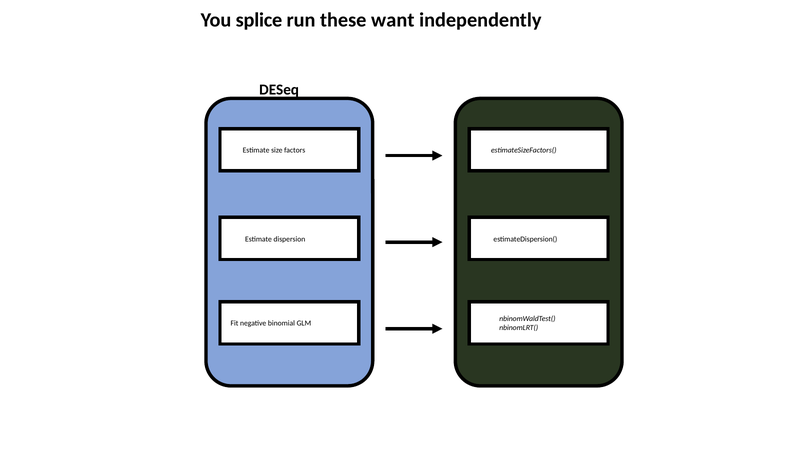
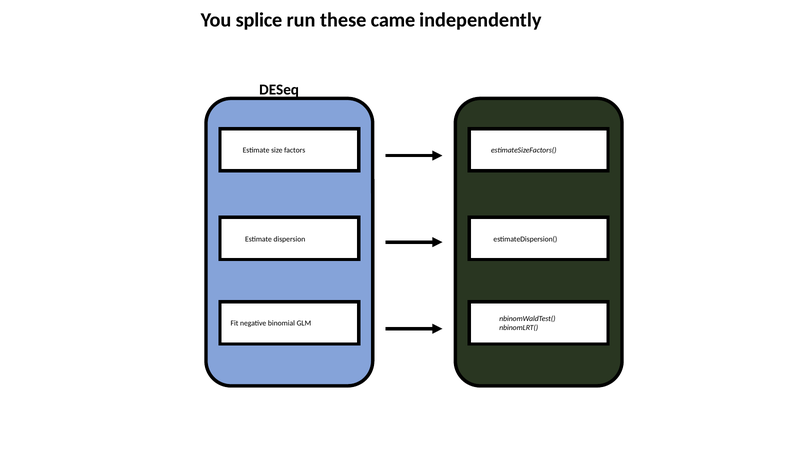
want: want -> came (393, 20)
